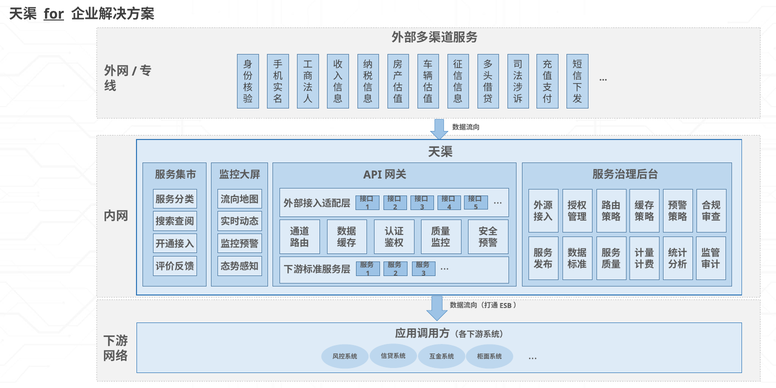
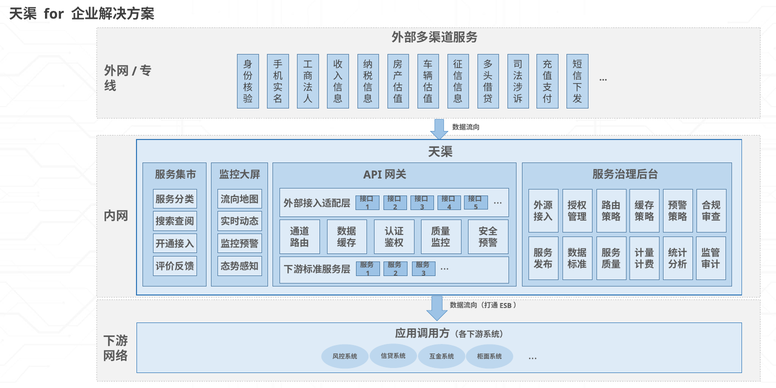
for underline: present -> none (54, 14)
